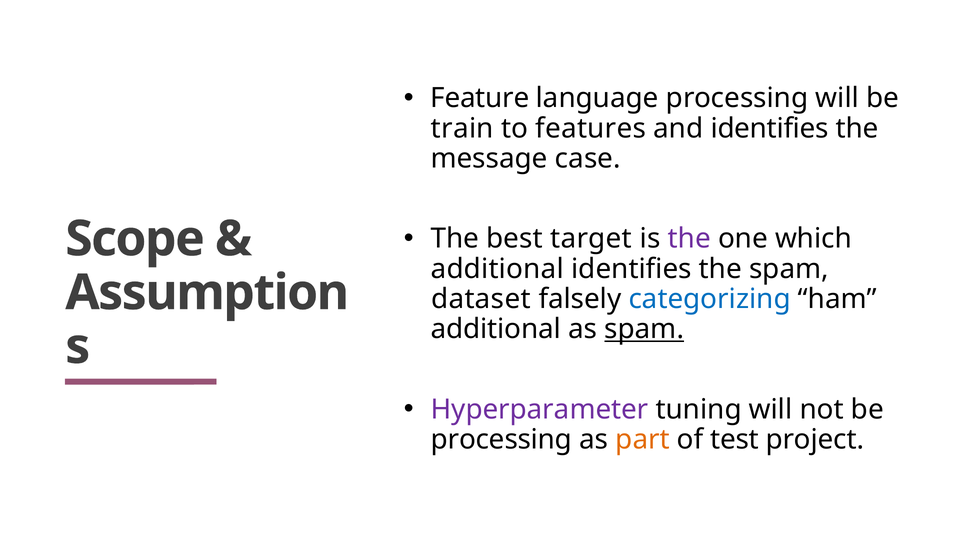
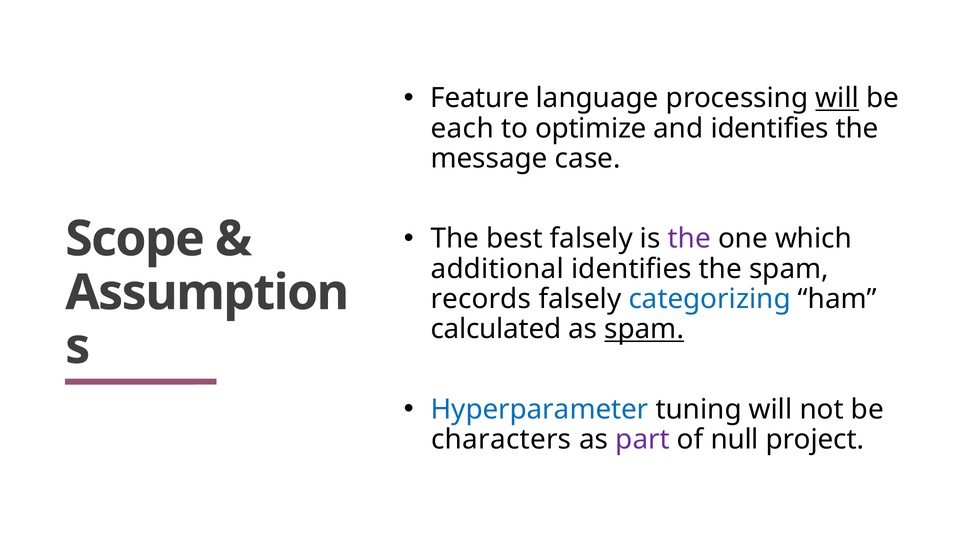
will underline: none -> present (837, 98)
train: train -> each (462, 128)
features: features -> optimize (591, 128)
best target: target -> falsely (591, 239)
dataset: dataset -> records (481, 299)
additional: additional -> calculated (496, 329)
Hyperparameter colour: purple -> blue (540, 410)
processing: processing -> characters (501, 440)
part colour: orange -> purple (643, 440)
test: test -> null (735, 440)
